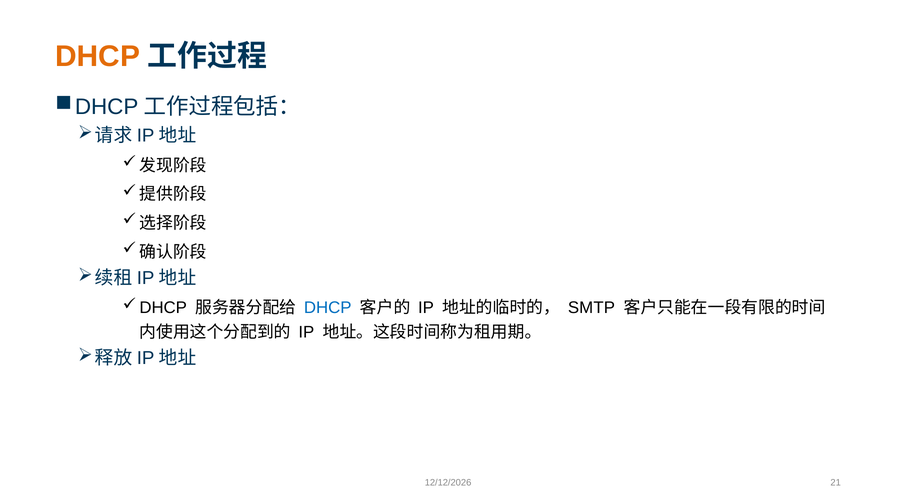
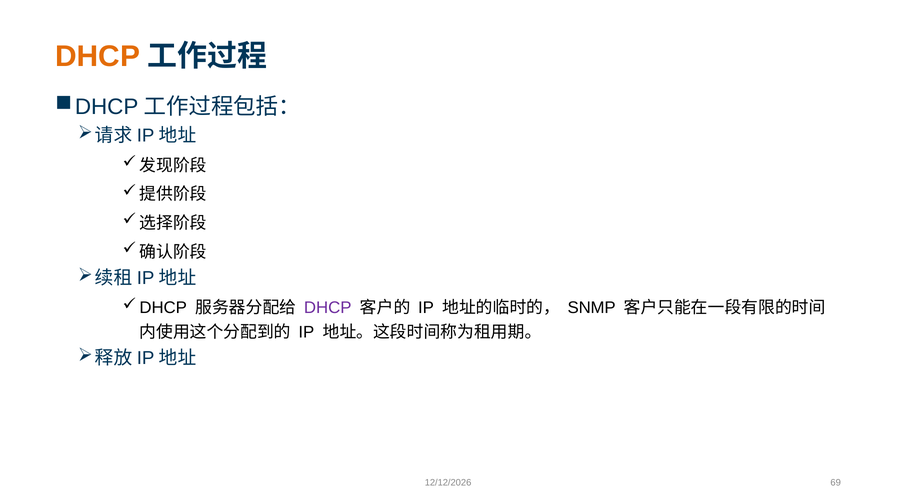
DHCP colour: blue -> purple (328, 308)
SMTP: SMTP -> SNMP (592, 308)
21: 21 -> 69 (836, 483)
